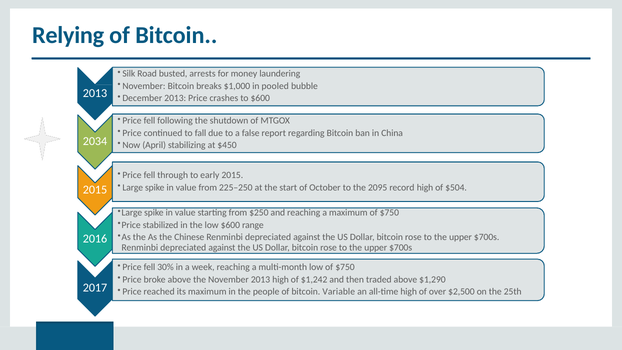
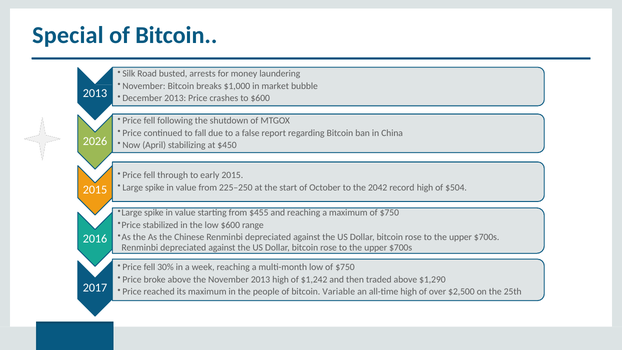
Relying: Relying -> Special (68, 35)
pooled: pooled -> market (275, 86)
2034: 2034 -> 2026 (95, 141)
2095: 2095 -> 2042 (378, 187)
$250: $250 -> $455 (259, 213)
